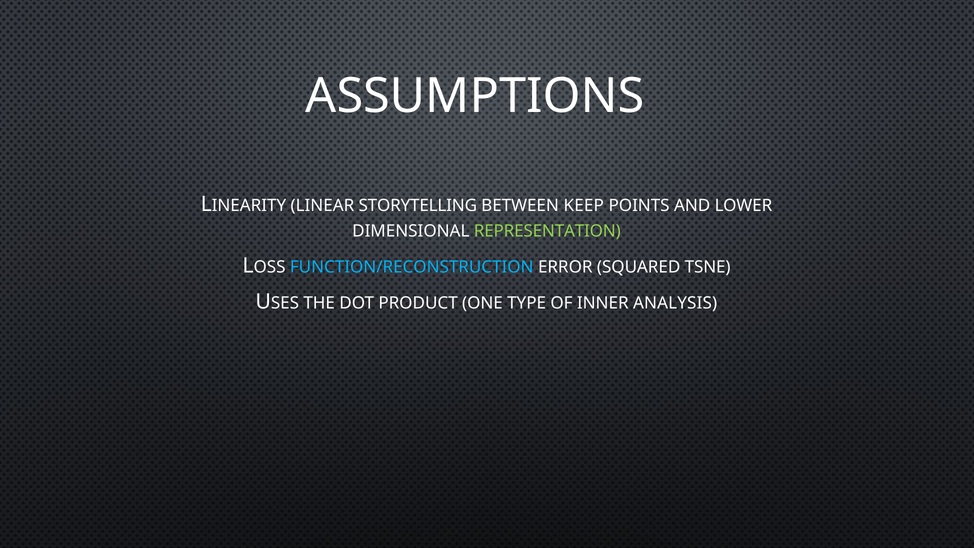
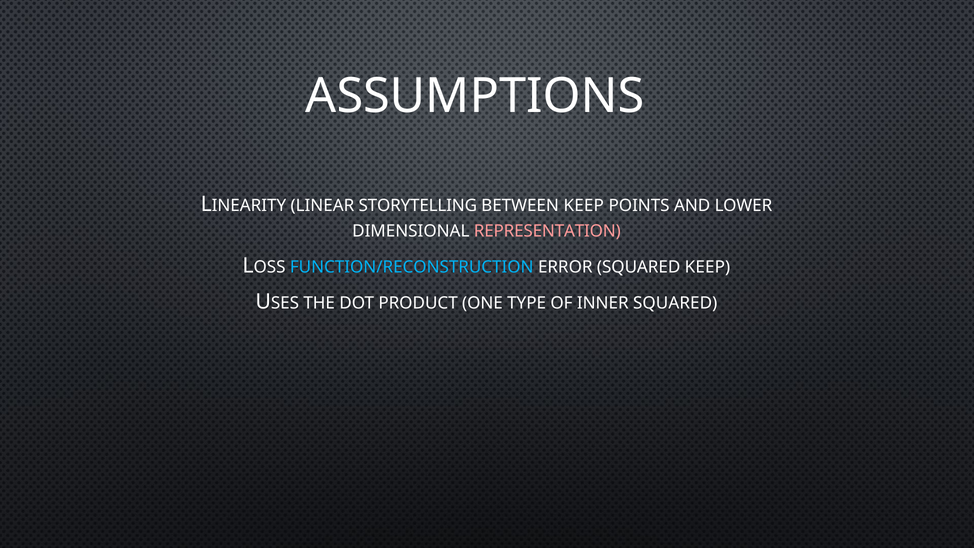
REPRESENTATION colour: light green -> pink (547, 231)
SQUARED TSNE: TSNE -> KEEP (707, 267)
INNER ANALYSIS: ANALYSIS -> SQUARED (675, 303)
